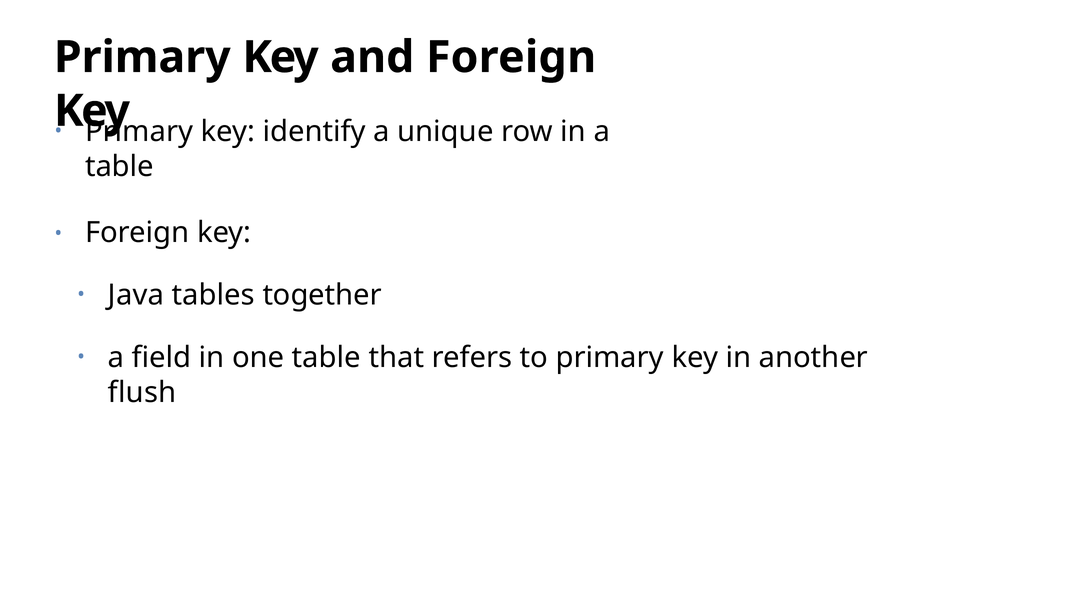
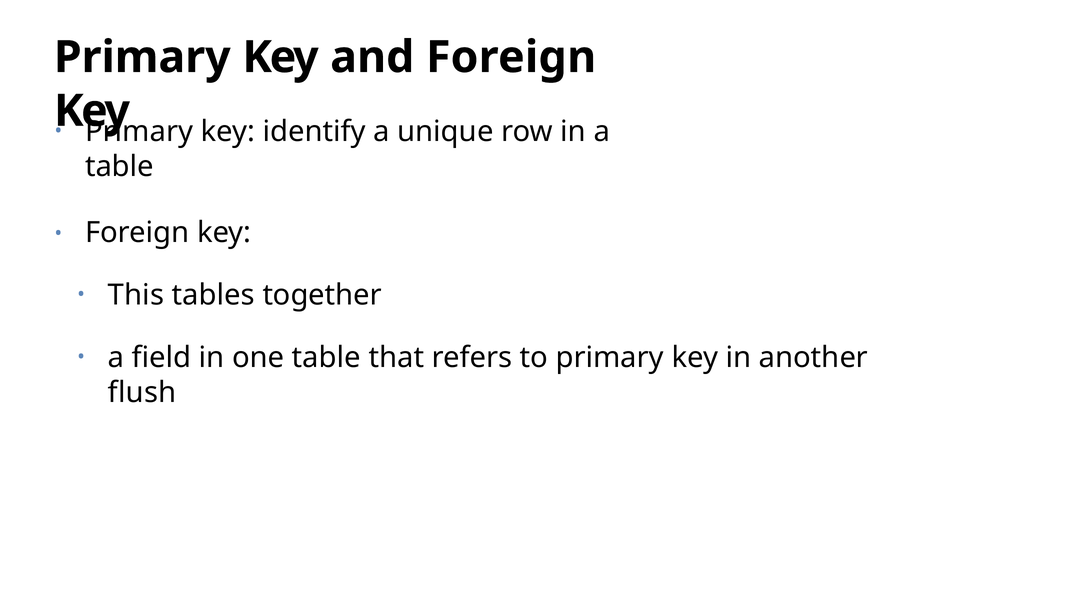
Java: Java -> This (136, 295)
